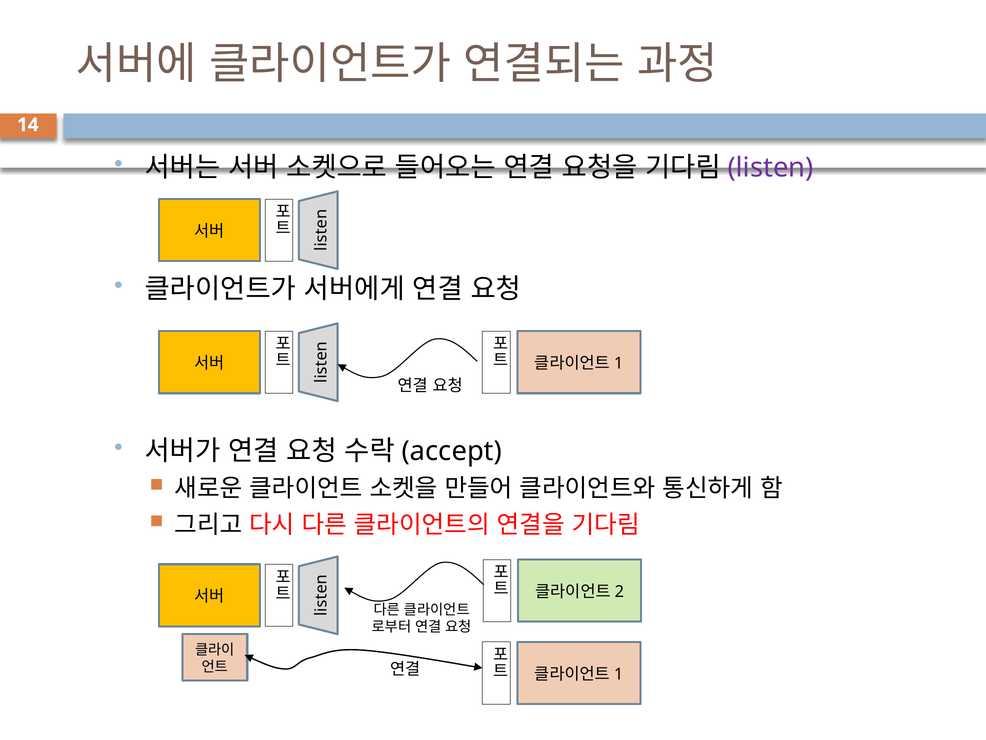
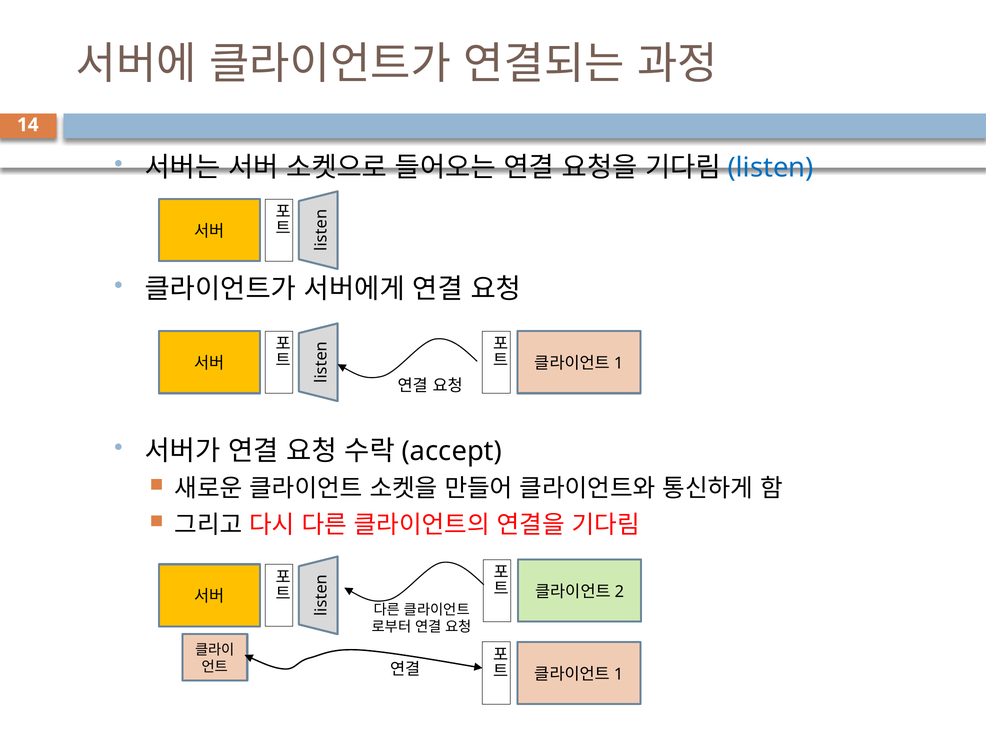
listen colour: purple -> blue (771, 168)
